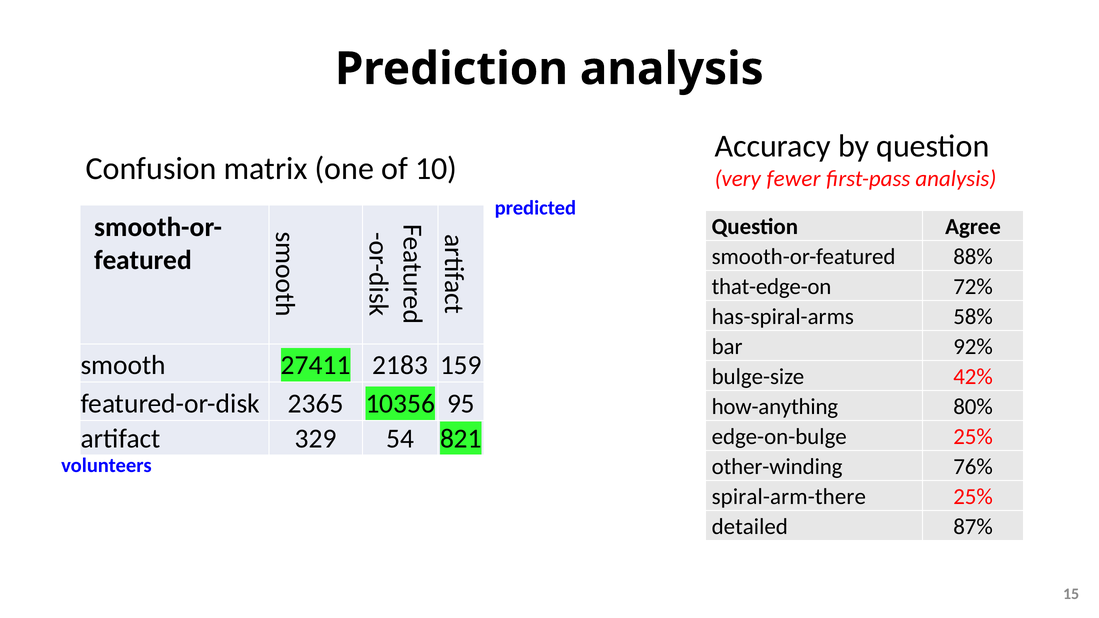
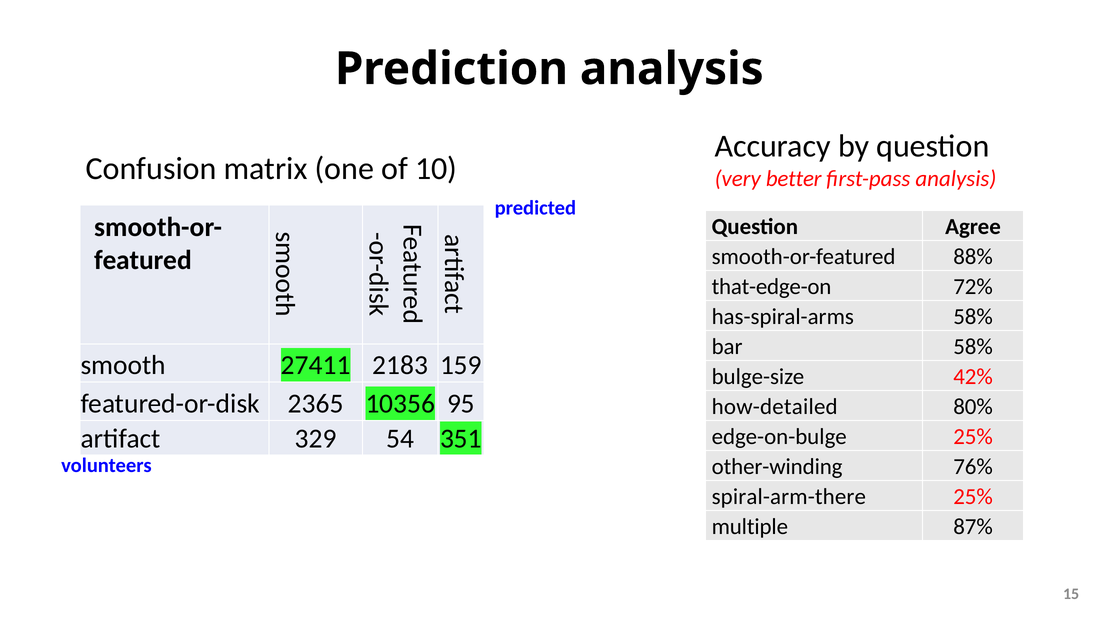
fewer: fewer -> better (794, 179)
bar 92%: 92% -> 58% (973, 347)
how-anything: how-anything -> how-detailed (775, 407)
821: 821 -> 351 (461, 439)
detailed: detailed -> multiple (750, 527)
